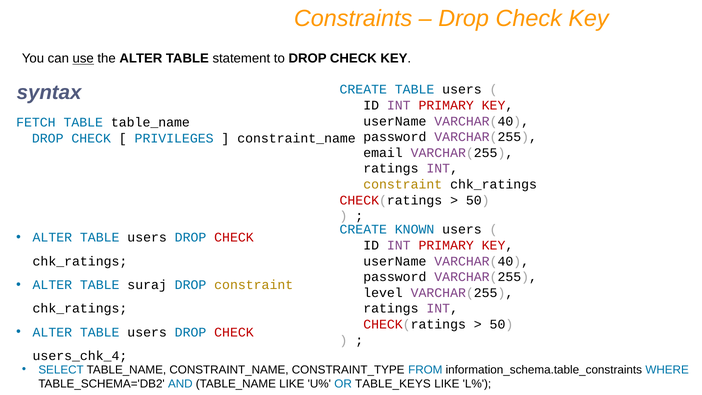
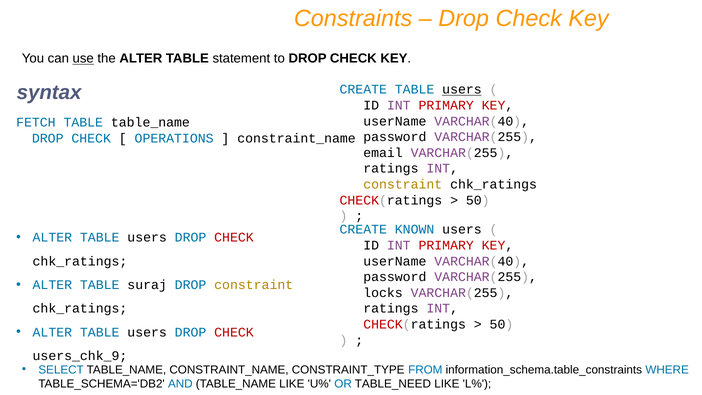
users underline: none -> present (462, 90)
PRIVILEGES: PRIVILEGES -> OPERATIONS (174, 138)
level: level -> locks (383, 293)
users_chk_4: users_chk_4 -> users_chk_9 (80, 356)
TABLE_KEYS: TABLE_KEYS -> TABLE_NEED (393, 384)
